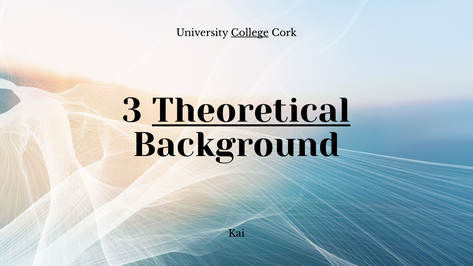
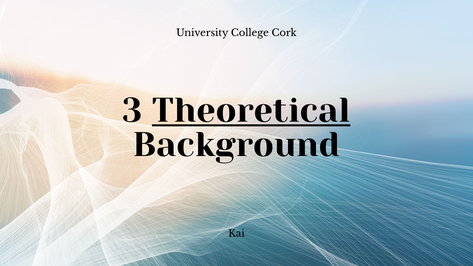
College underline: present -> none (250, 33)
